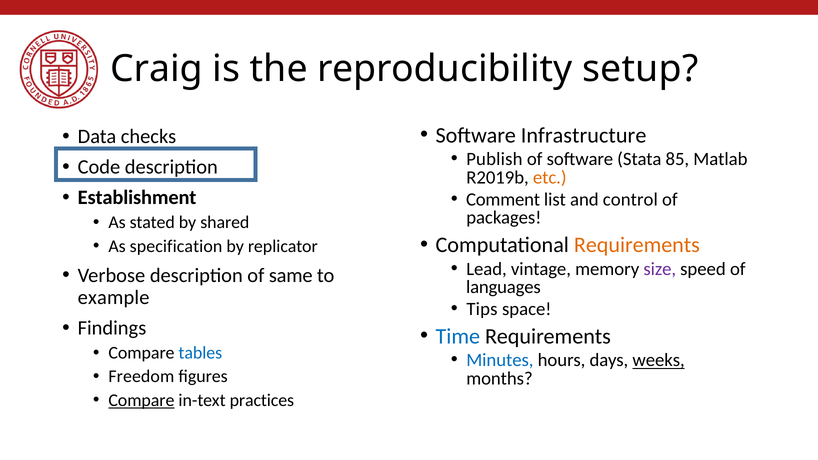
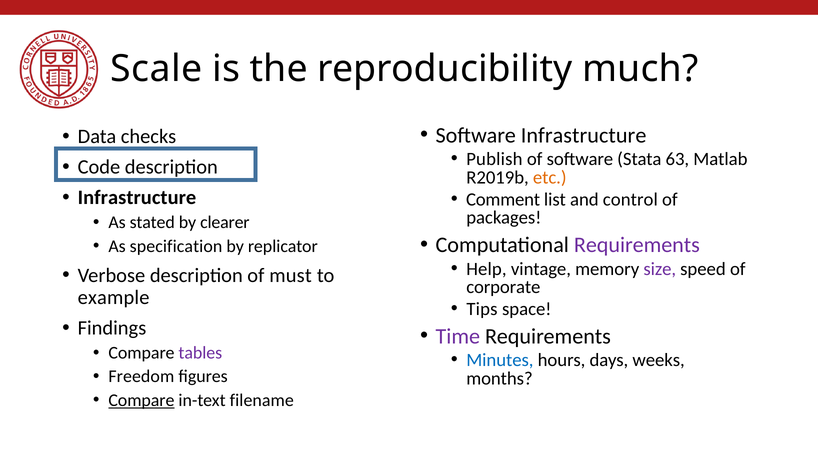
Craig: Craig -> Scale (156, 69)
setup: setup -> much (640, 69)
85: 85 -> 63 (677, 159)
Establishment: Establishment -> Infrastructure (137, 198)
shared: shared -> clearer (225, 223)
Requirements colour: orange -> purple (637, 245)
Lead: Lead -> Help (486, 269)
same: same -> must (291, 275)
languages: languages -> corporate (503, 287)
Time colour: blue -> purple (458, 337)
tables colour: blue -> purple (200, 353)
weeks underline: present -> none (659, 360)
practices: practices -> filename (262, 400)
